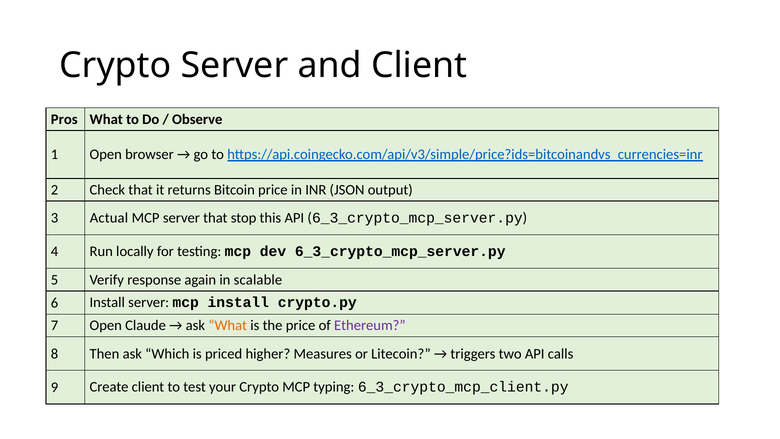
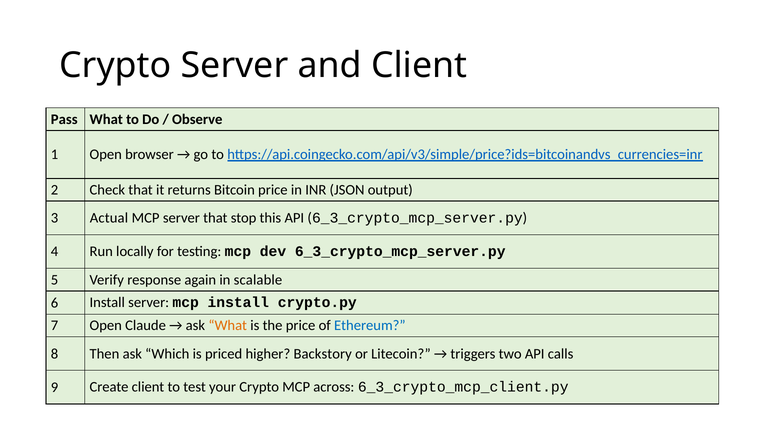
Pros: Pros -> Pass (64, 119)
Ethereum colour: purple -> blue (370, 325)
Measures: Measures -> Backstory (323, 354)
typing: typing -> across (334, 387)
